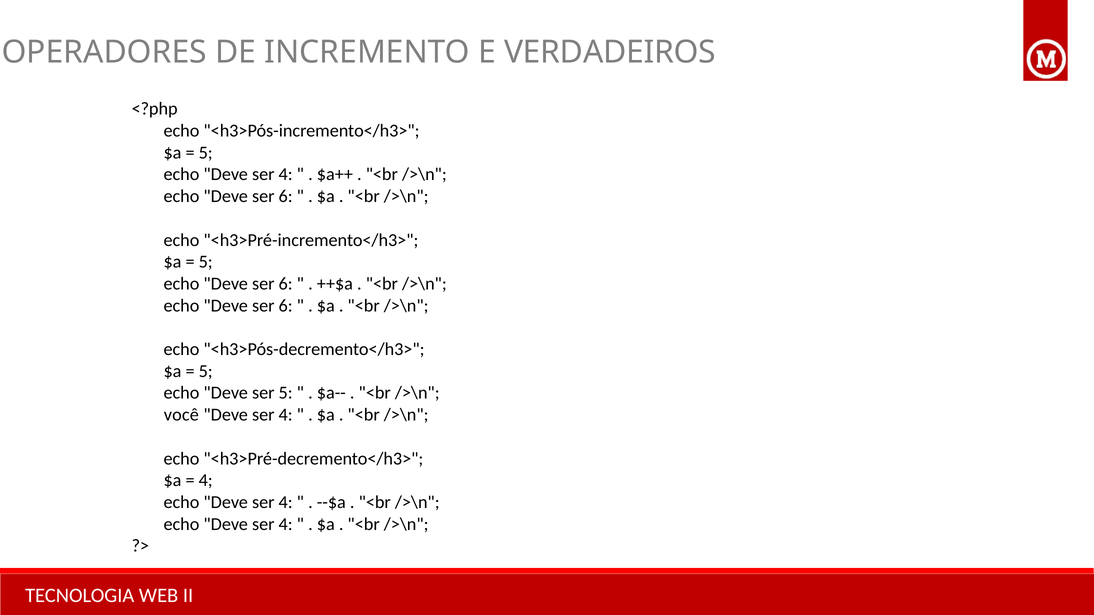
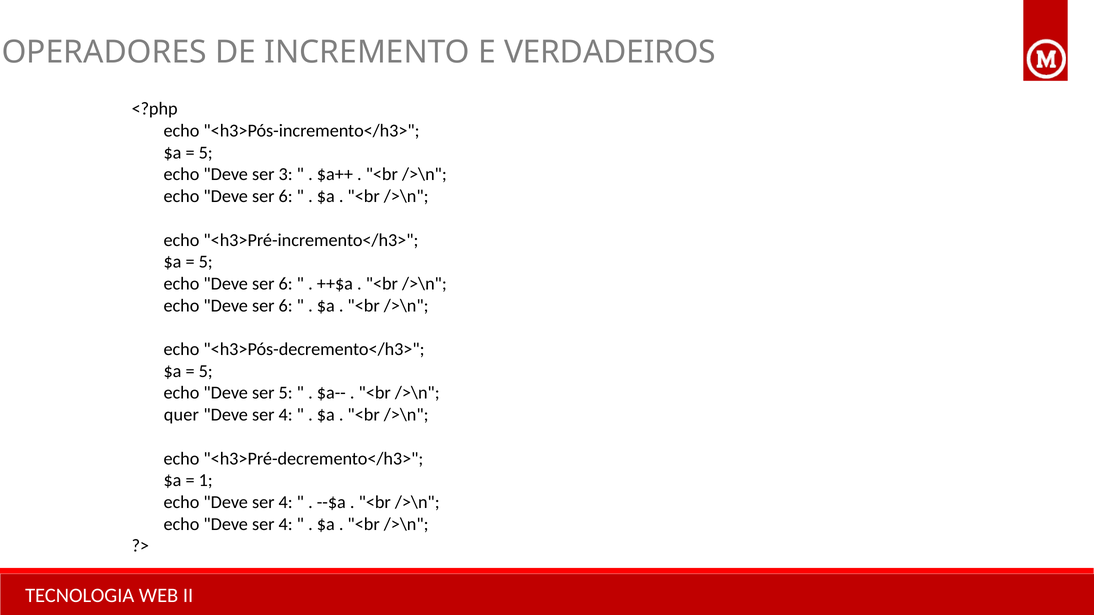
4: 4 -> 3 (286, 175)
você: você -> quer (181, 415)
4: 4 -> 1 (206, 481)
